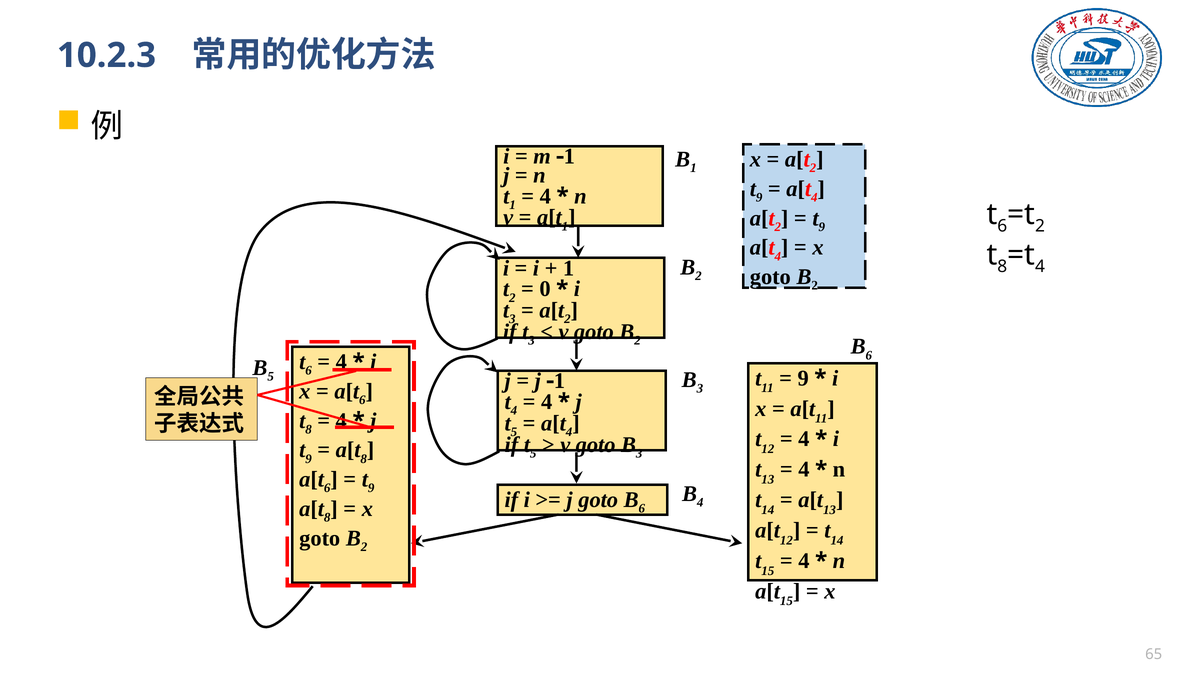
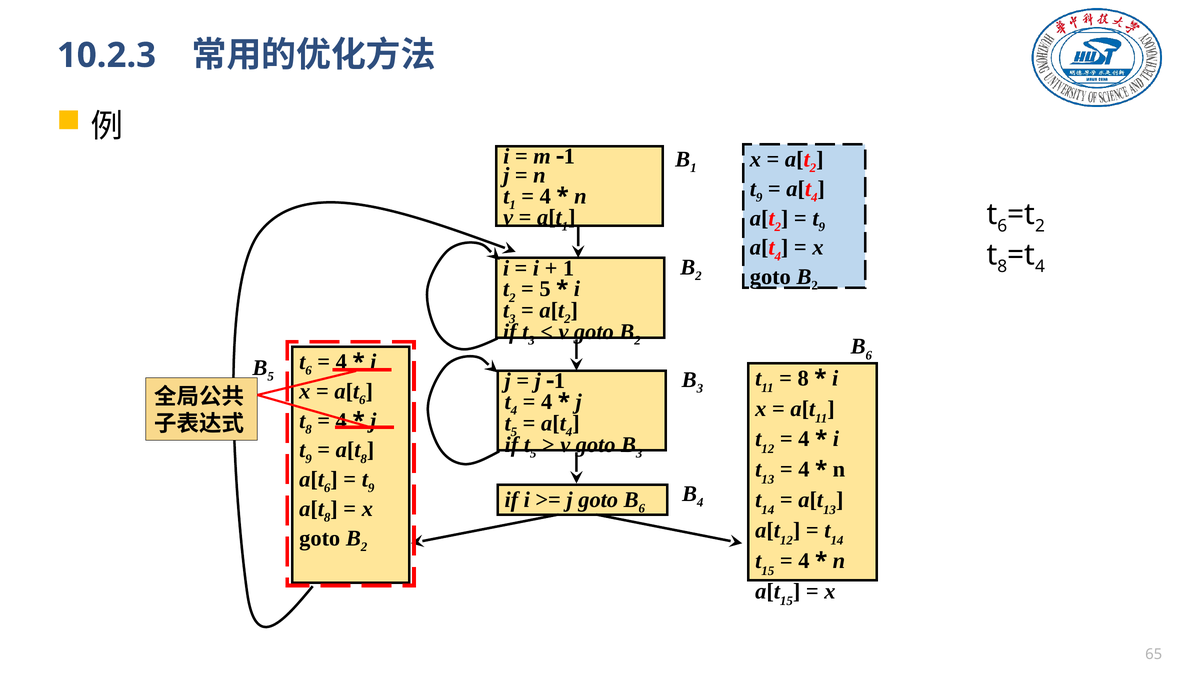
0: 0 -> 5 (545, 289)
9: 9 -> 8 (803, 378)
